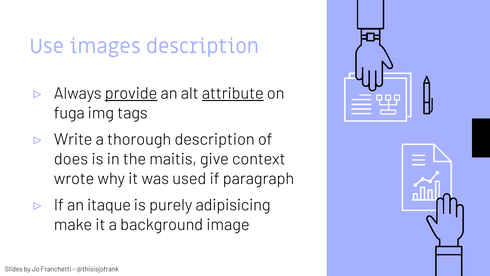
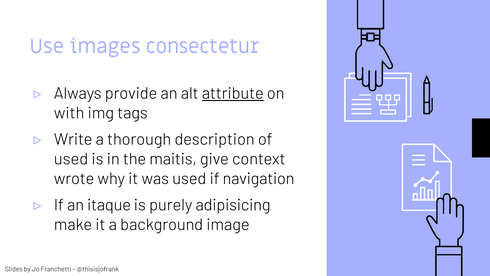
images description: description -> consectetur (203, 46)
provide underline: present -> none (131, 93)
fuga: fuga -> with (69, 113)
does: does -> used (71, 159)
paragraph: paragraph -> navigation (259, 178)
